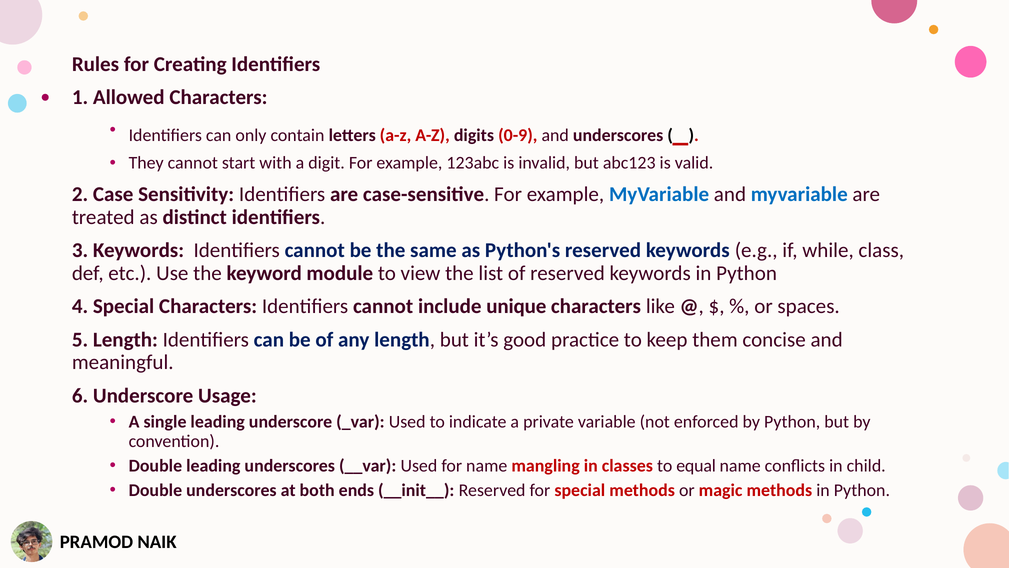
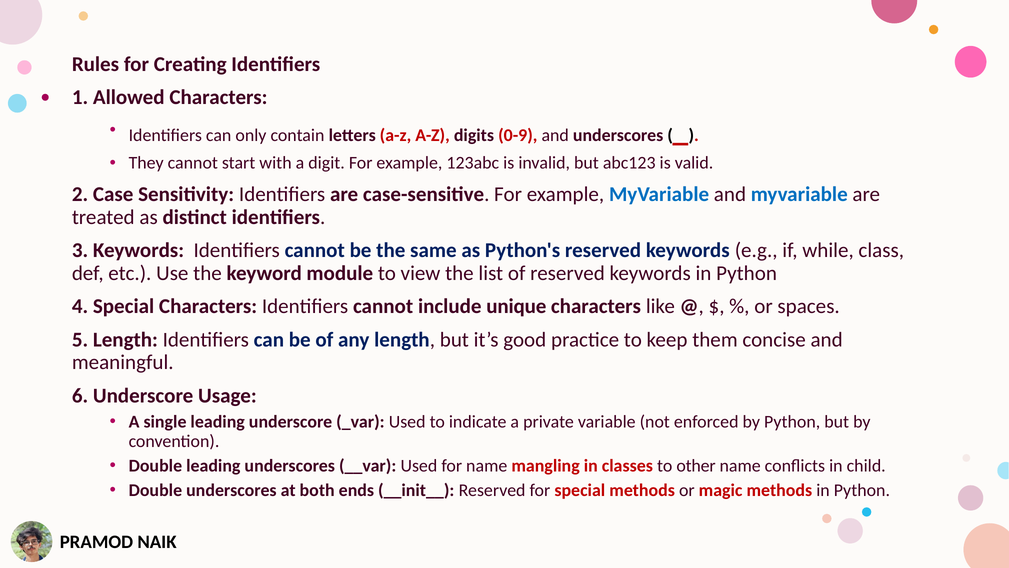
equal: equal -> other (696, 465)
